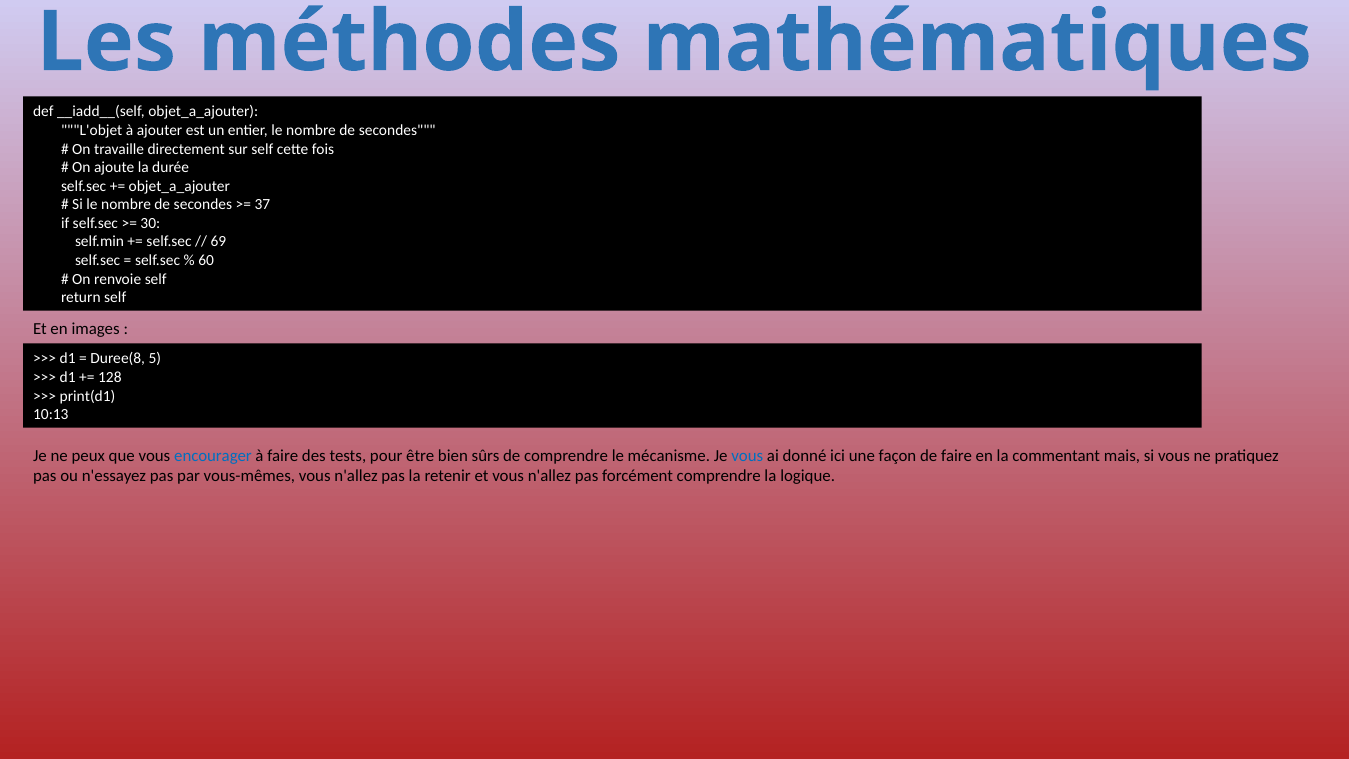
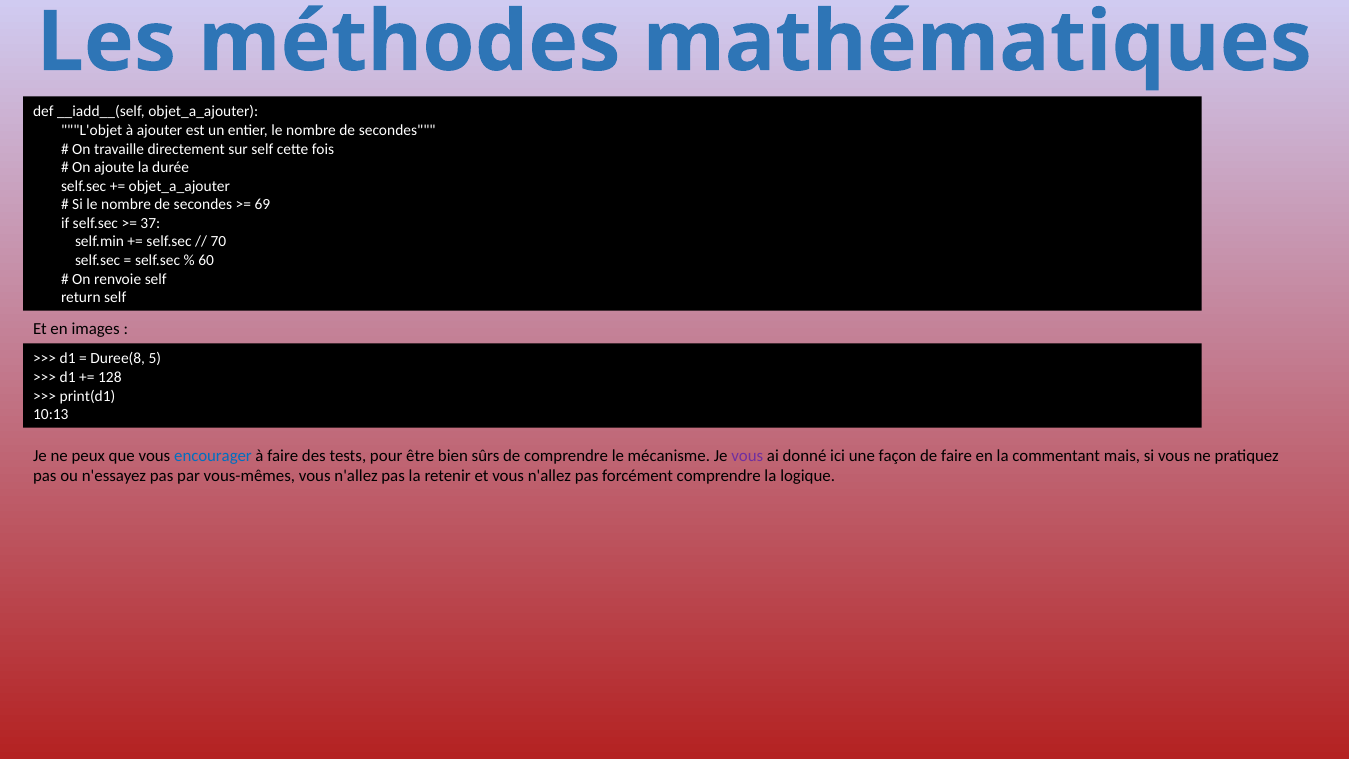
37: 37 -> 69 (262, 205)
30: 30 -> 37 (150, 223)
69: 69 -> 70 (218, 242)
vous colour: blue -> purple (747, 456)
